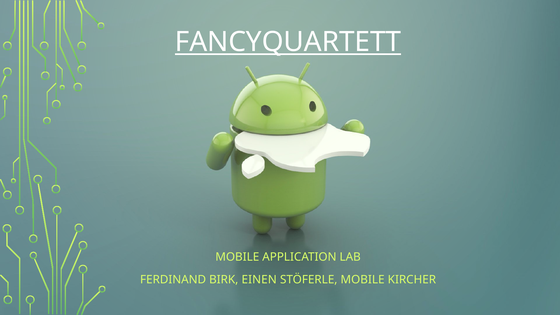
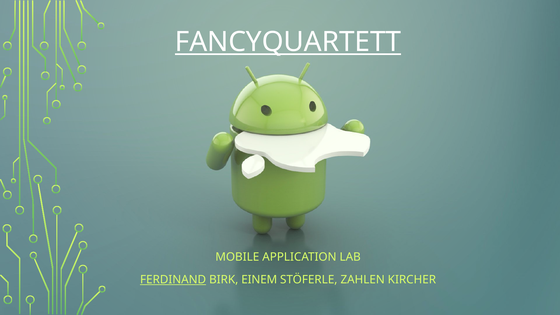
FERDINAND underline: none -> present (173, 280)
EINEN: EINEN -> EINEM (259, 280)
STÖFERLE MOBILE: MOBILE -> ZAHLEN (363, 280)
